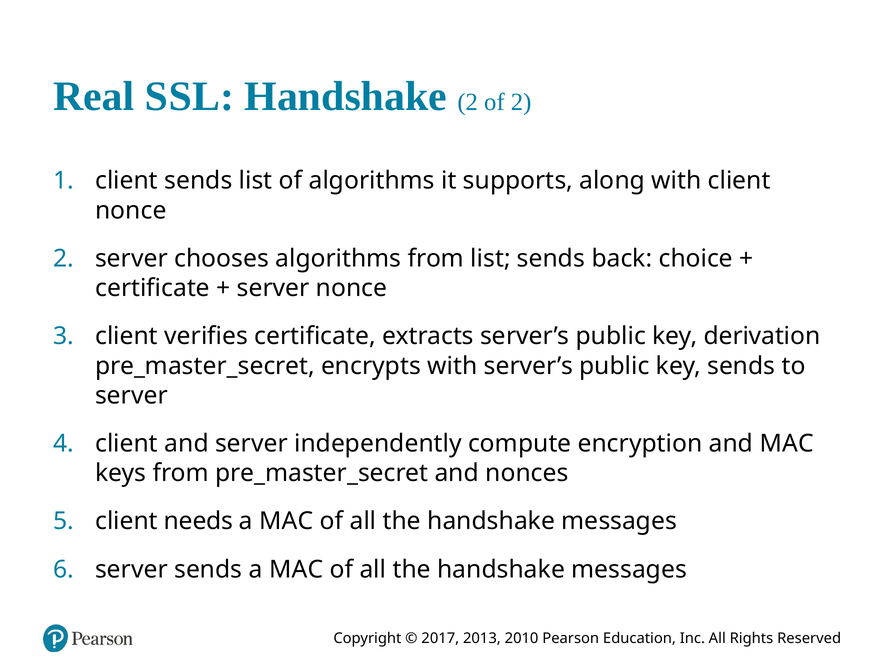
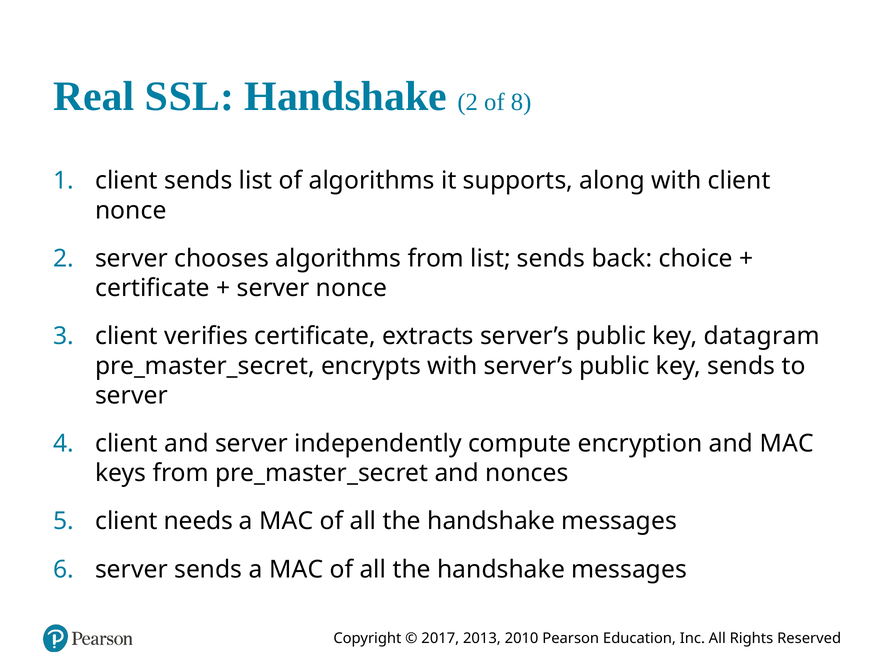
of 2: 2 -> 8 (521, 102)
derivation: derivation -> datagram (762, 336)
